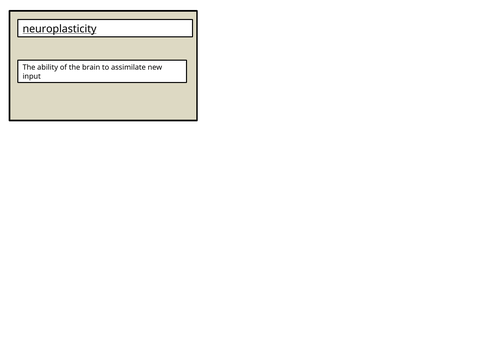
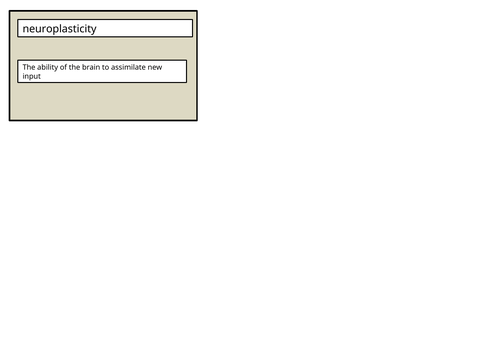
neuroplasticity underline: present -> none (60, 29)
